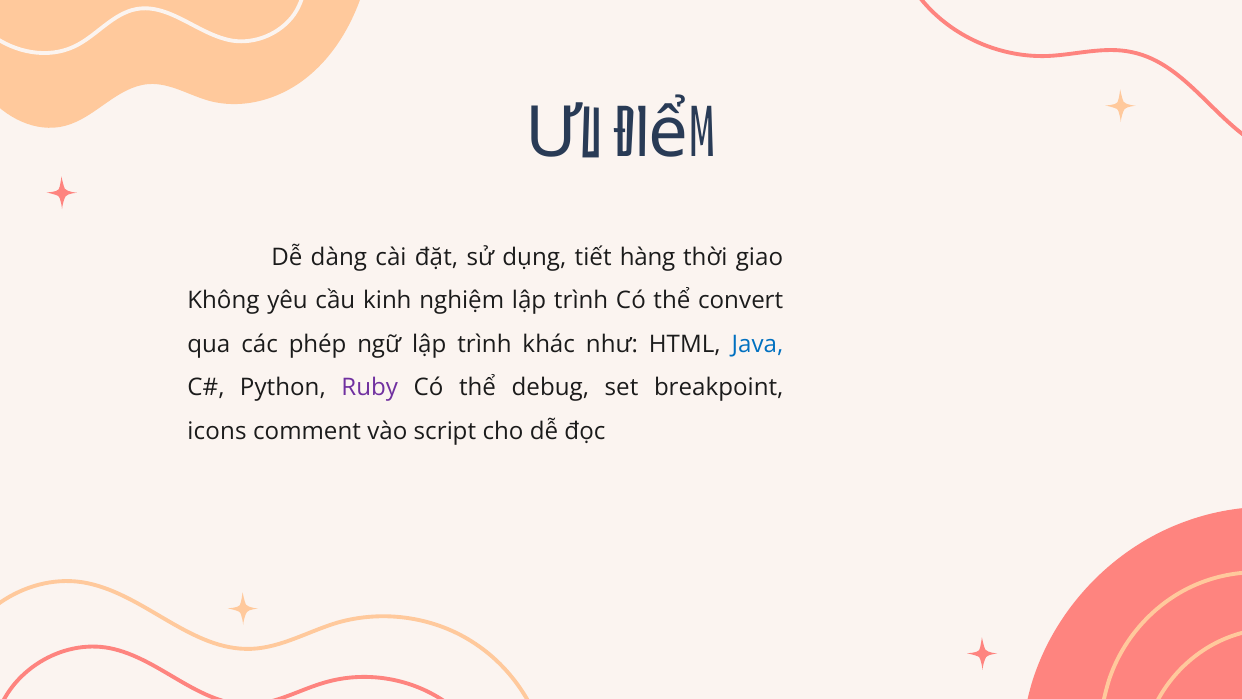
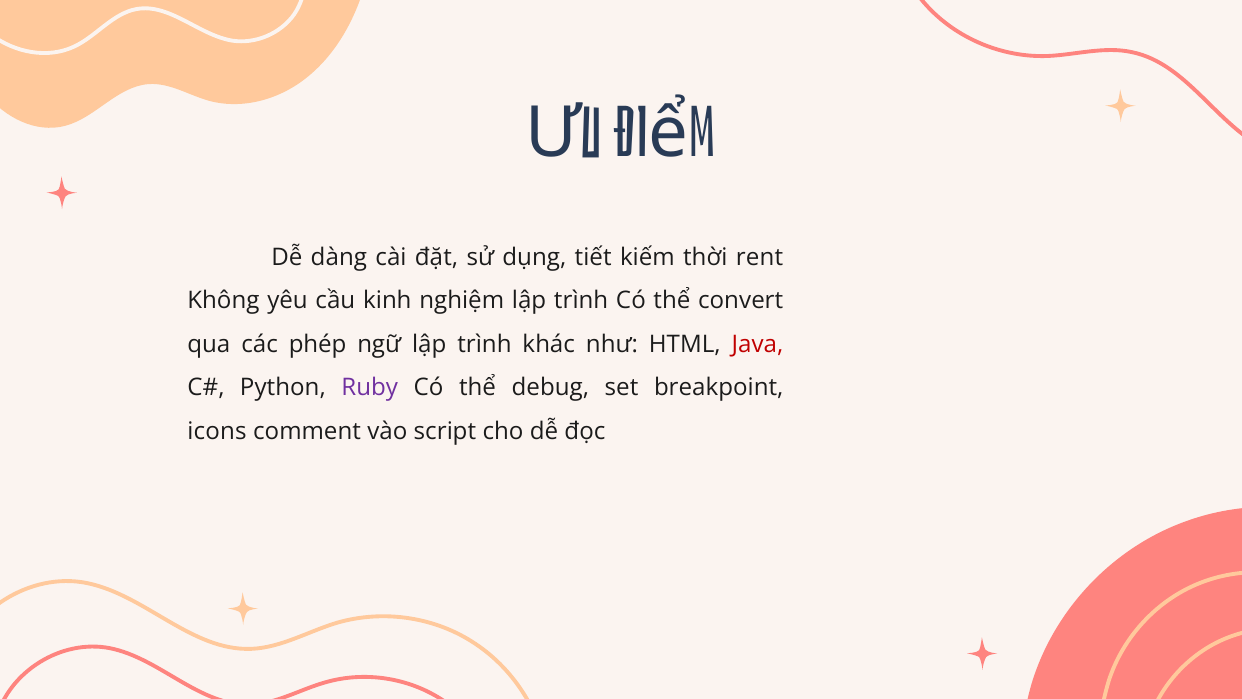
hàng: hàng -> kiếm (647, 257)
giao: giao -> rent (759, 257)
Java colour: blue -> red (757, 344)
